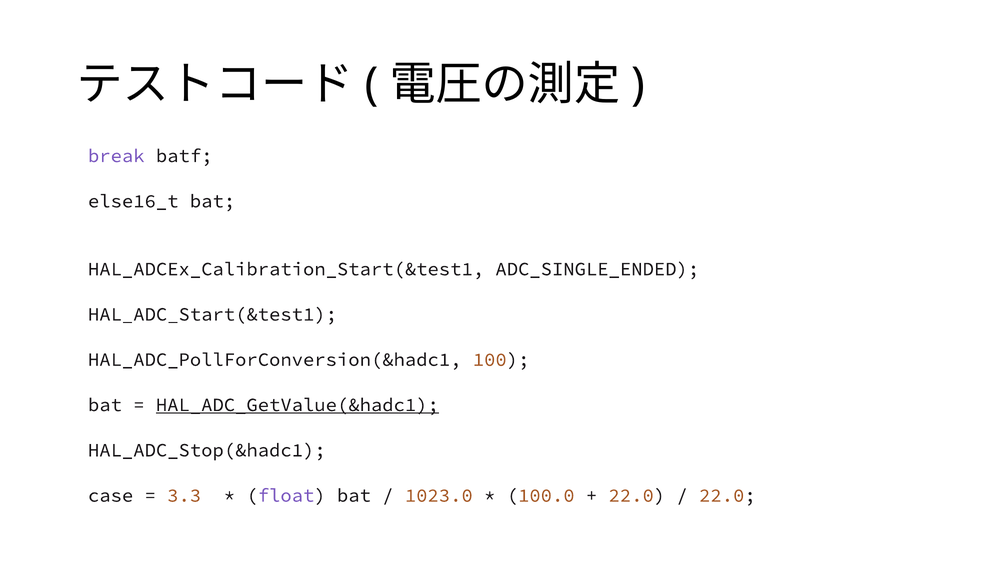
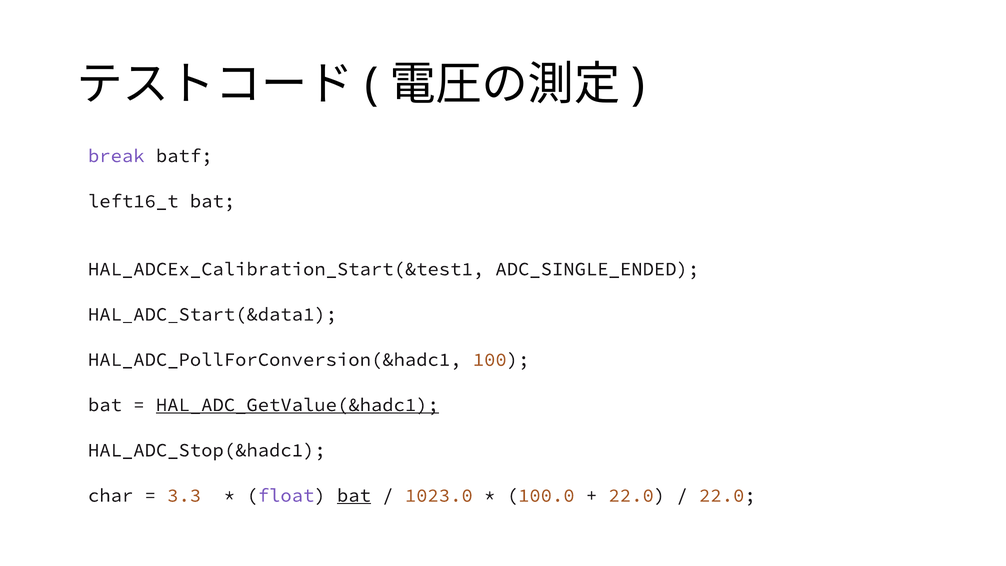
else16_t: else16_t -> left16_t (133, 201)
HAL_ADC_Start(&test1: HAL_ADC_Start(&test1 -> HAL_ADC_Start(&data1 (212, 314)
case: case -> char (111, 495)
bat underline: none -> present (354, 495)
